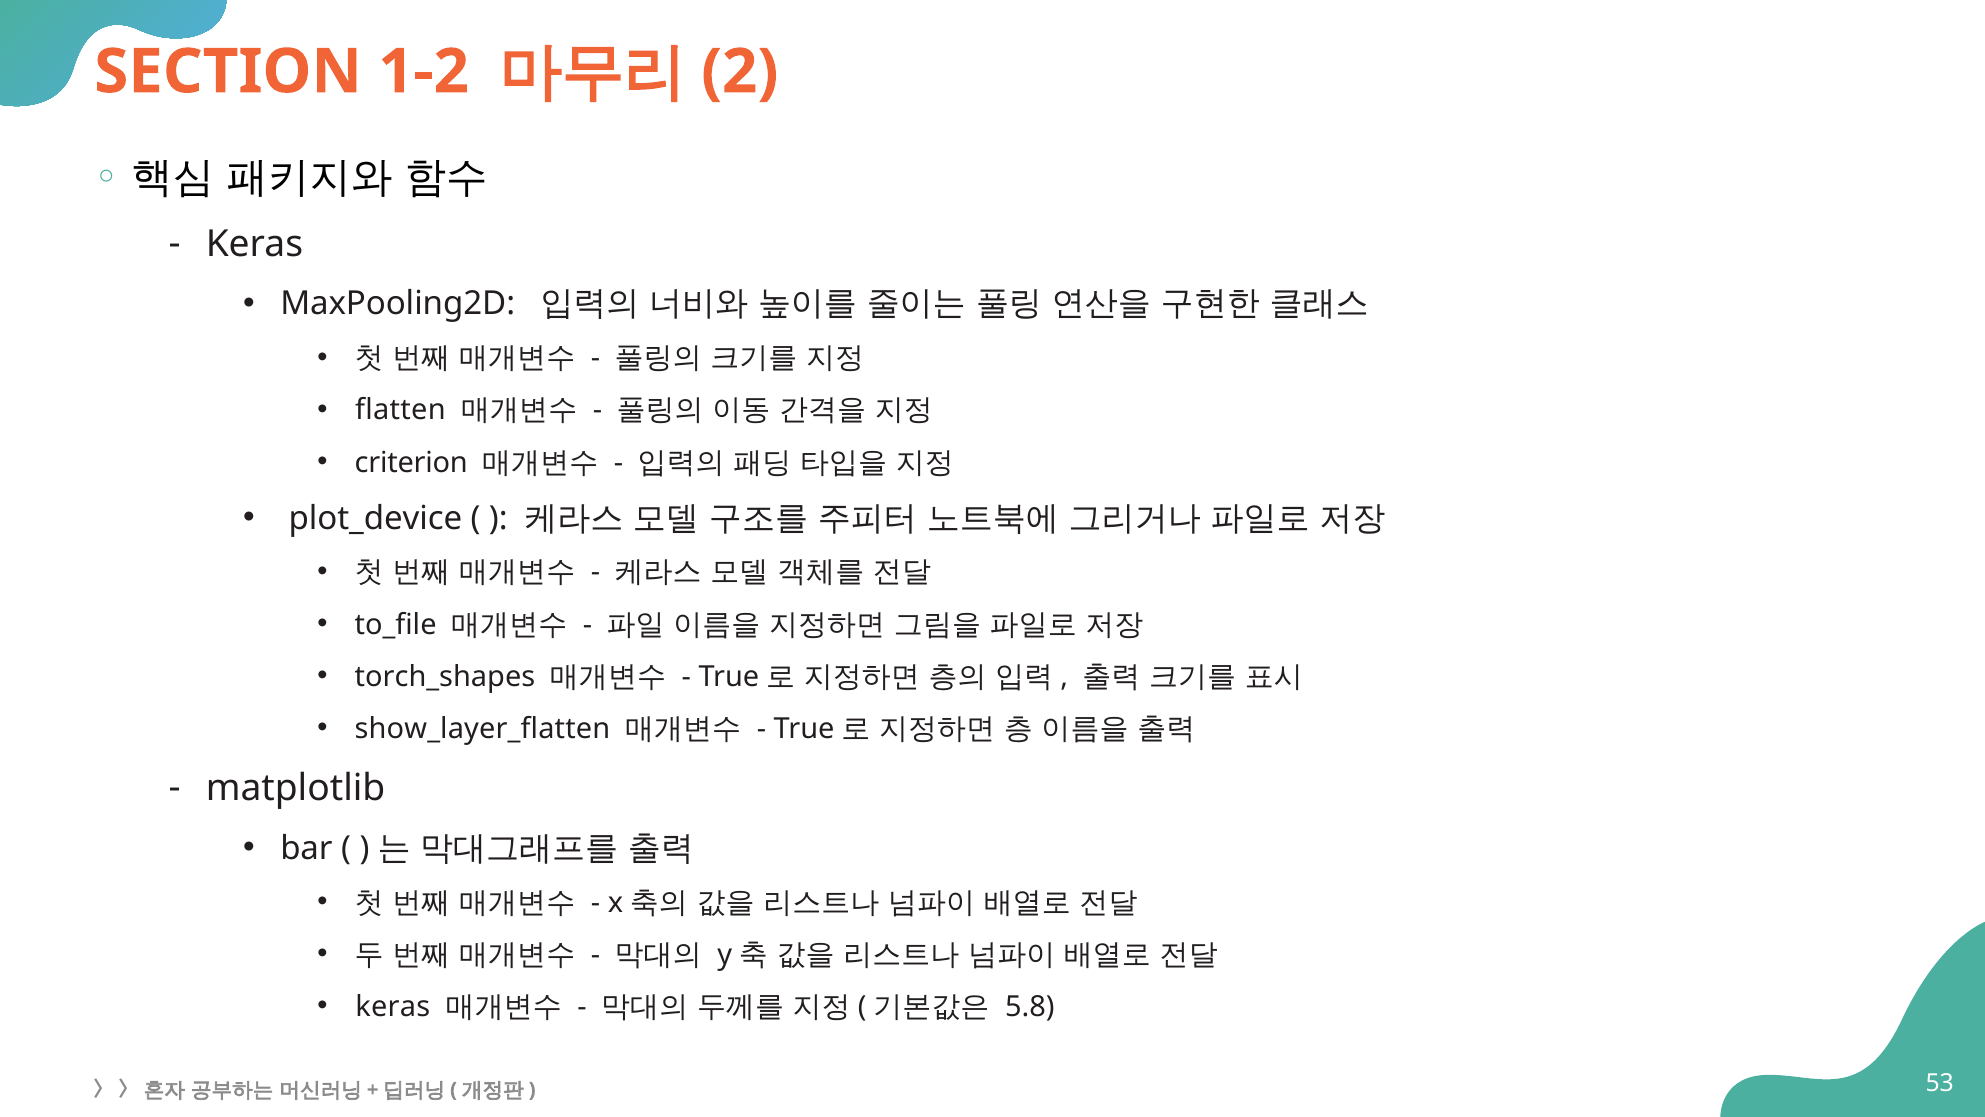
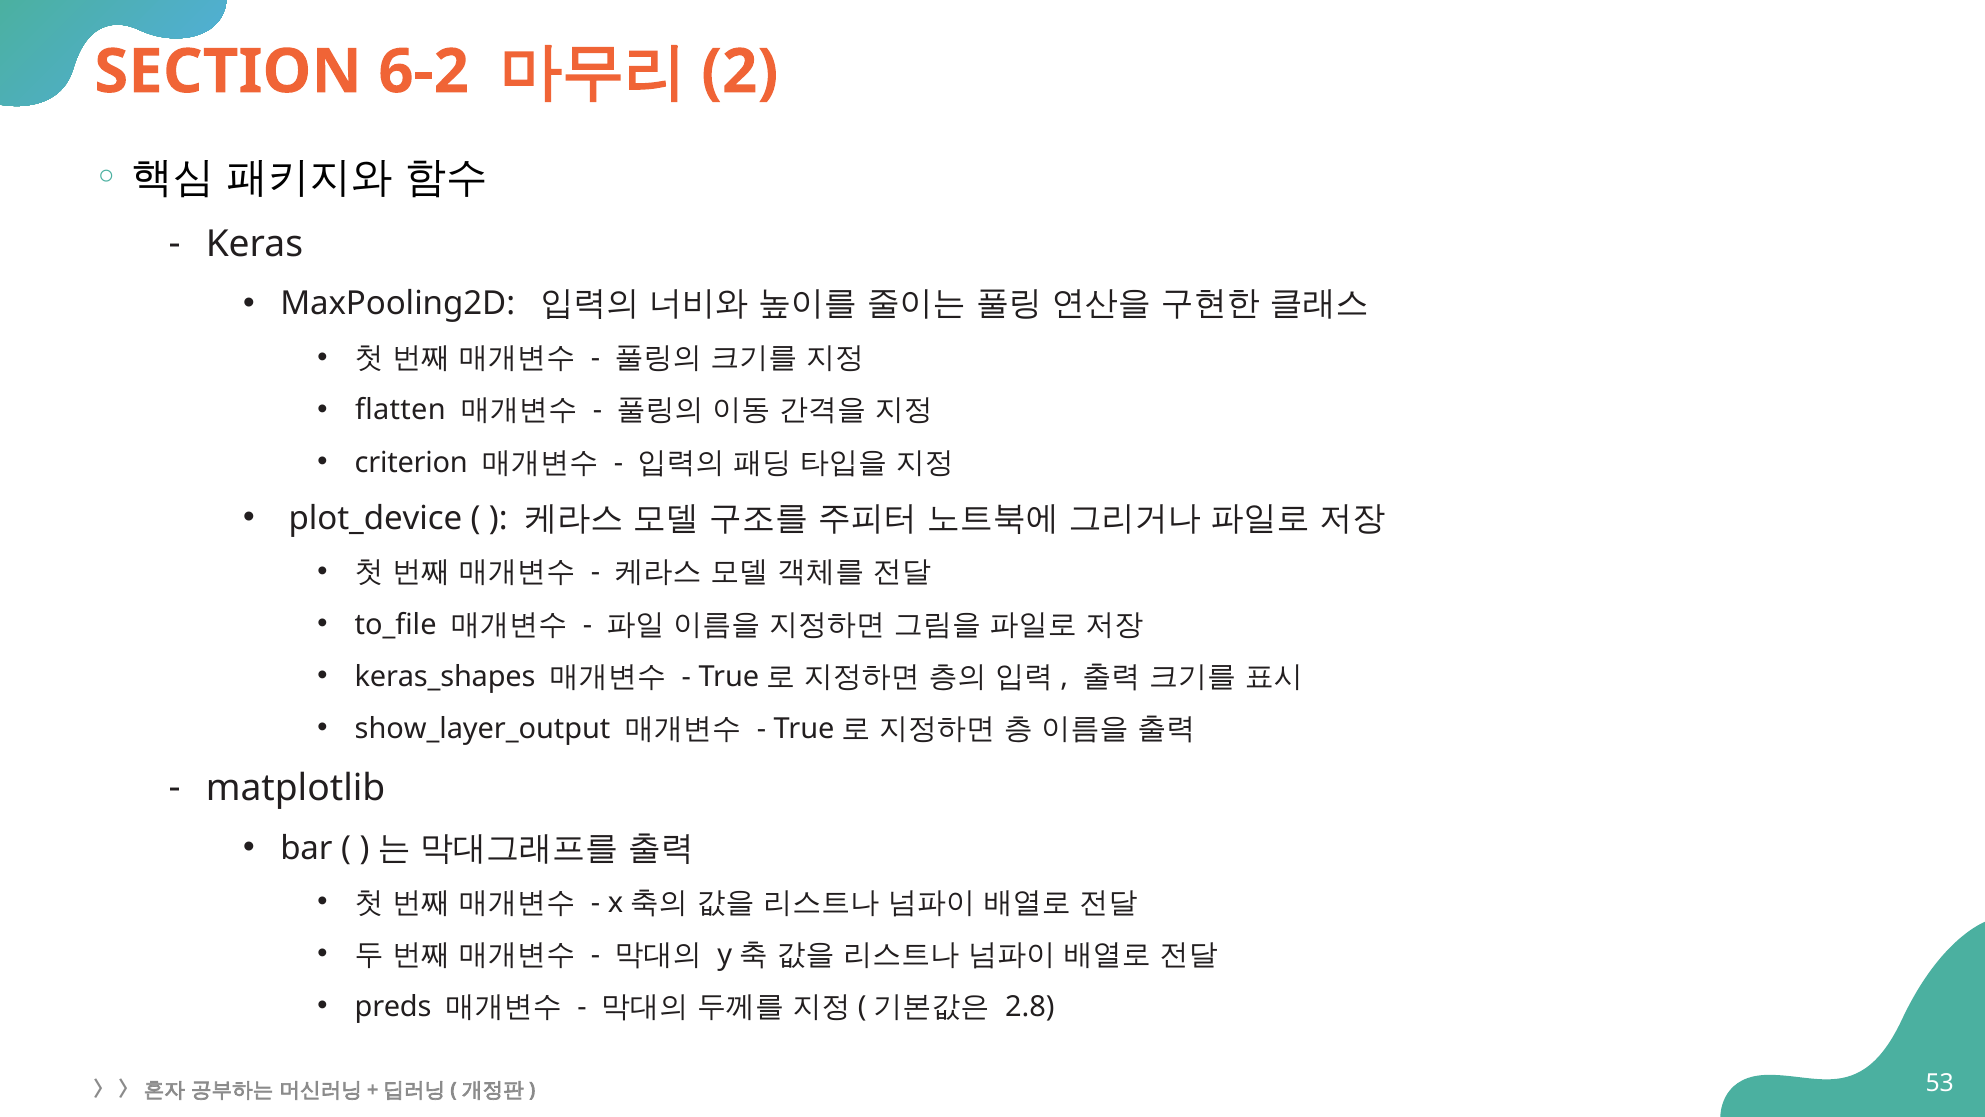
1-2: 1-2 -> 6-2 (424, 72)
torch_shapes: torch_shapes -> keras_shapes (445, 676)
show_layer_flatten: show_layer_flatten -> show_layer_output (483, 728)
keras: keras -> preds (393, 1006)
5.8: 5.8 -> 2.8 (1030, 1006)
